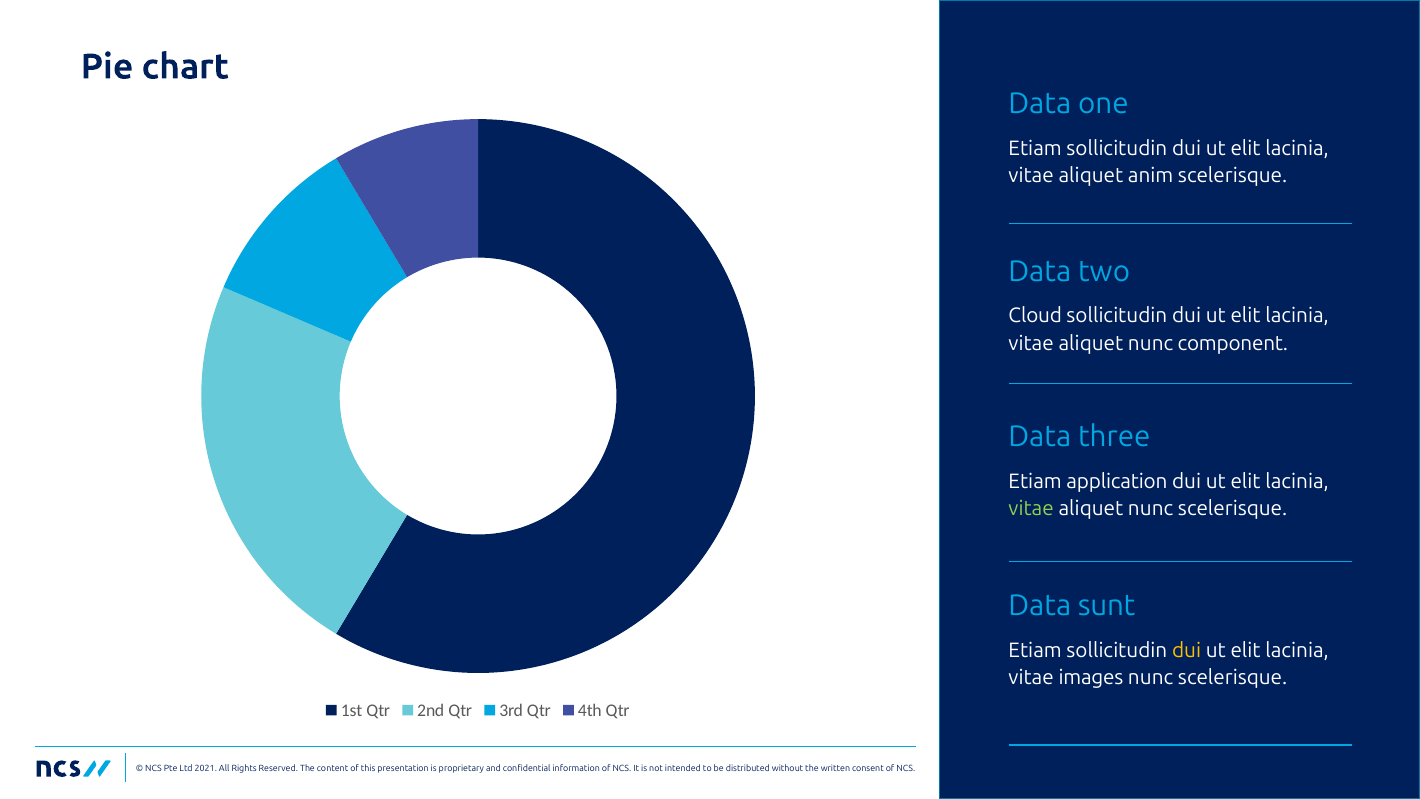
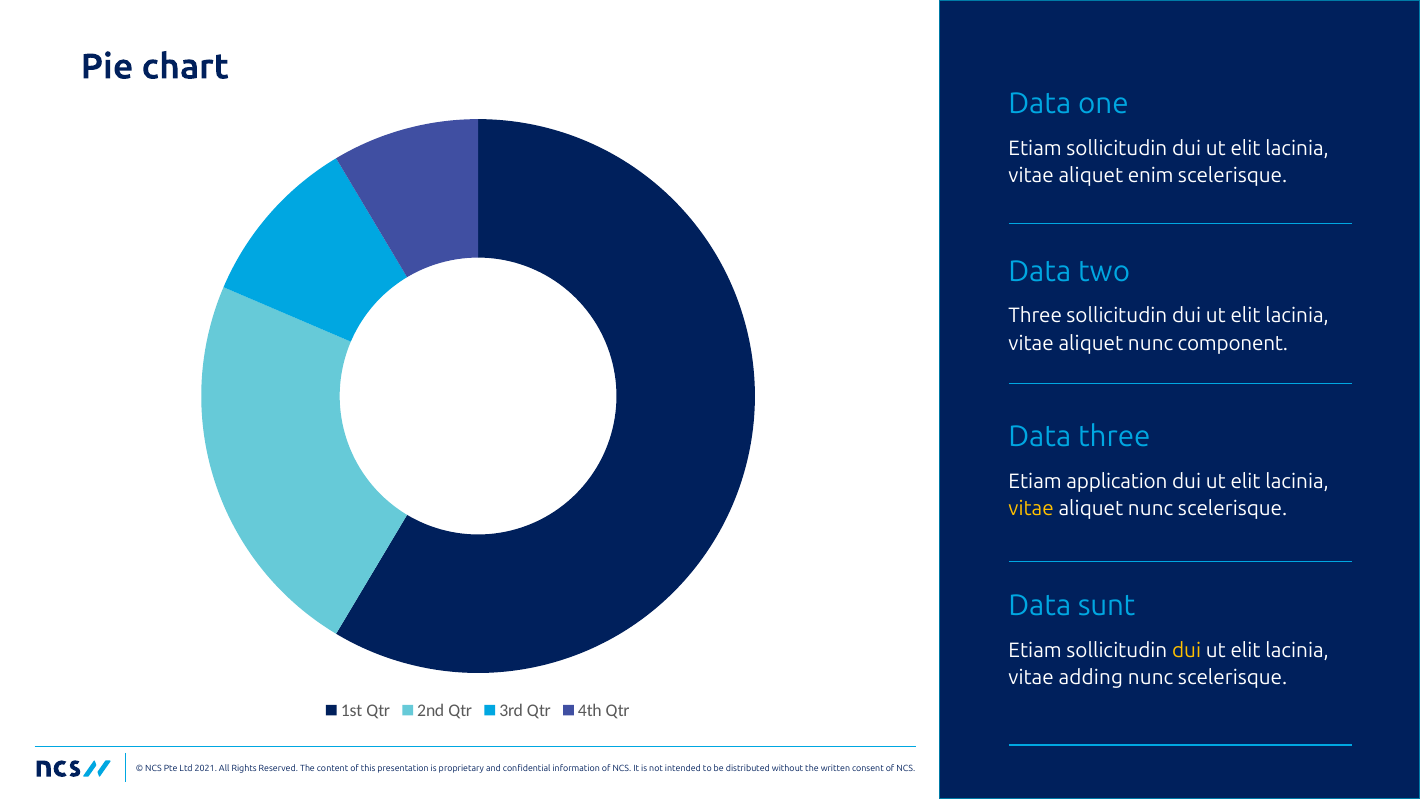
anim: anim -> enim (1151, 176)
Cloud: Cloud -> Three (1035, 316)
vitae colour: light green -> yellow (1031, 509)
images: images -> adding (1091, 678)
